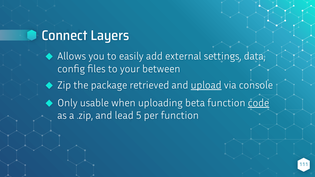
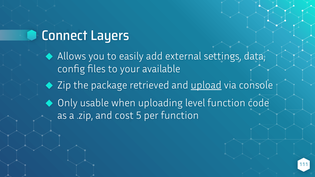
between: between -> available (161, 69)
beta: beta -> level (195, 103)
code underline: present -> none (259, 103)
lead: lead -> cost (124, 116)
